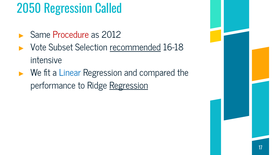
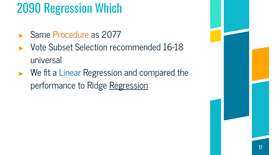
2050: 2050 -> 2090 (29, 9)
Called: Called -> Which (109, 9)
Procedure colour: red -> orange (71, 35)
2012: 2012 -> 2077 (111, 35)
recommended underline: present -> none (135, 48)
intensive: intensive -> universal (46, 60)
